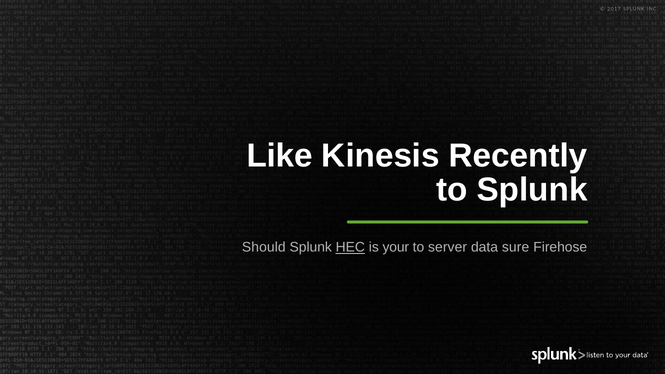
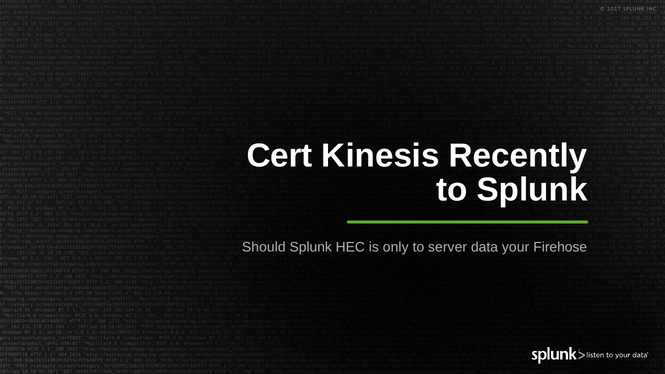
Like: Like -> Cert (280, 156)
HEC underline: present -> none (350, 247)
your: your -> only (396, 247)
sure: sure -> your (516, 247)
